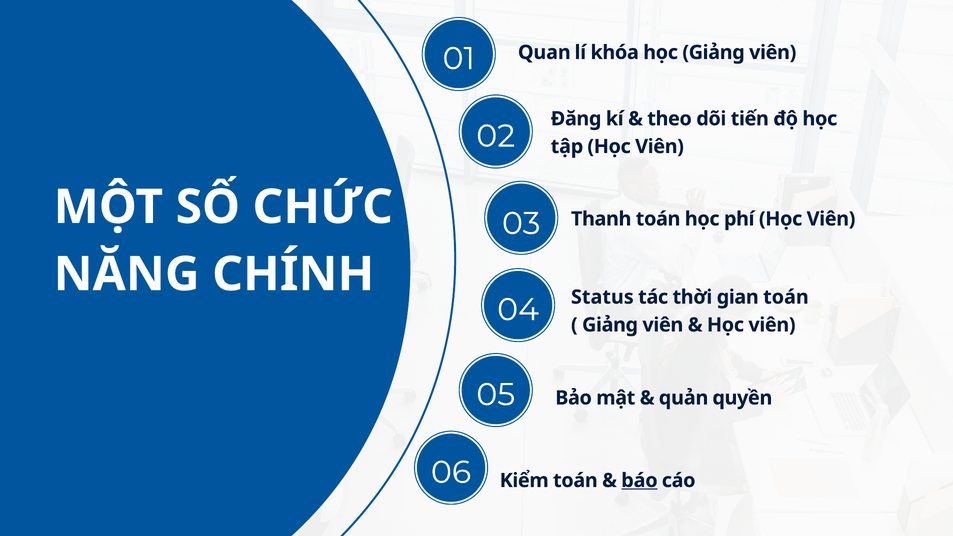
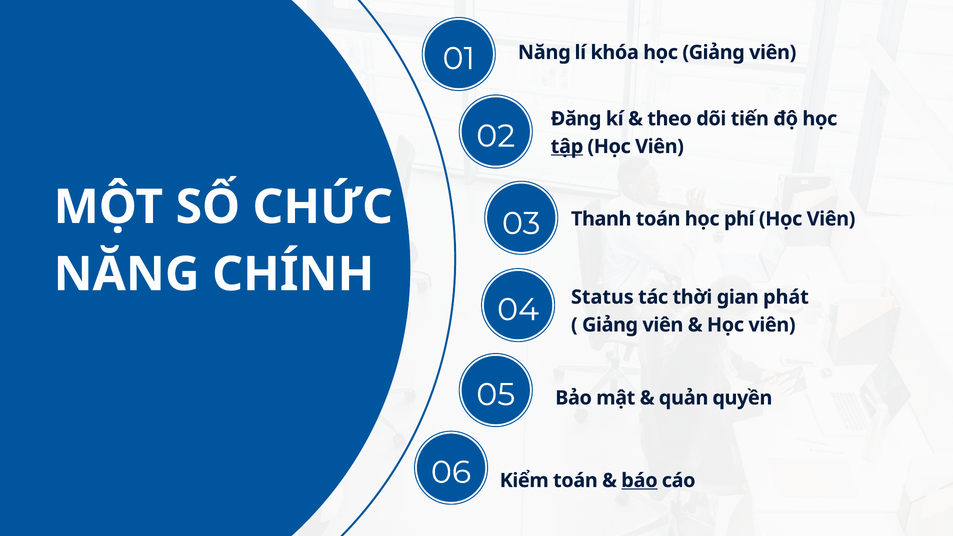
Quan: Quan -> Năng (544, 52)
tập underline: none -> present (567, 147)
gian toán: toán -> phát (786, 297)
